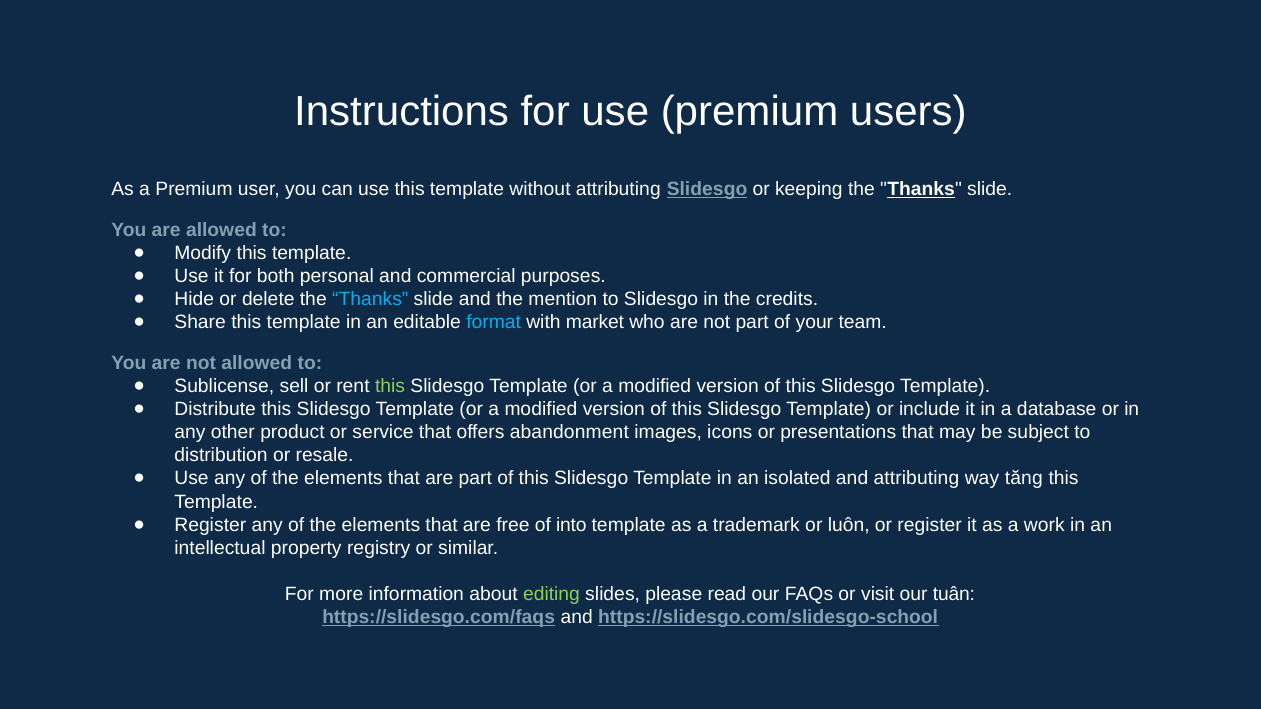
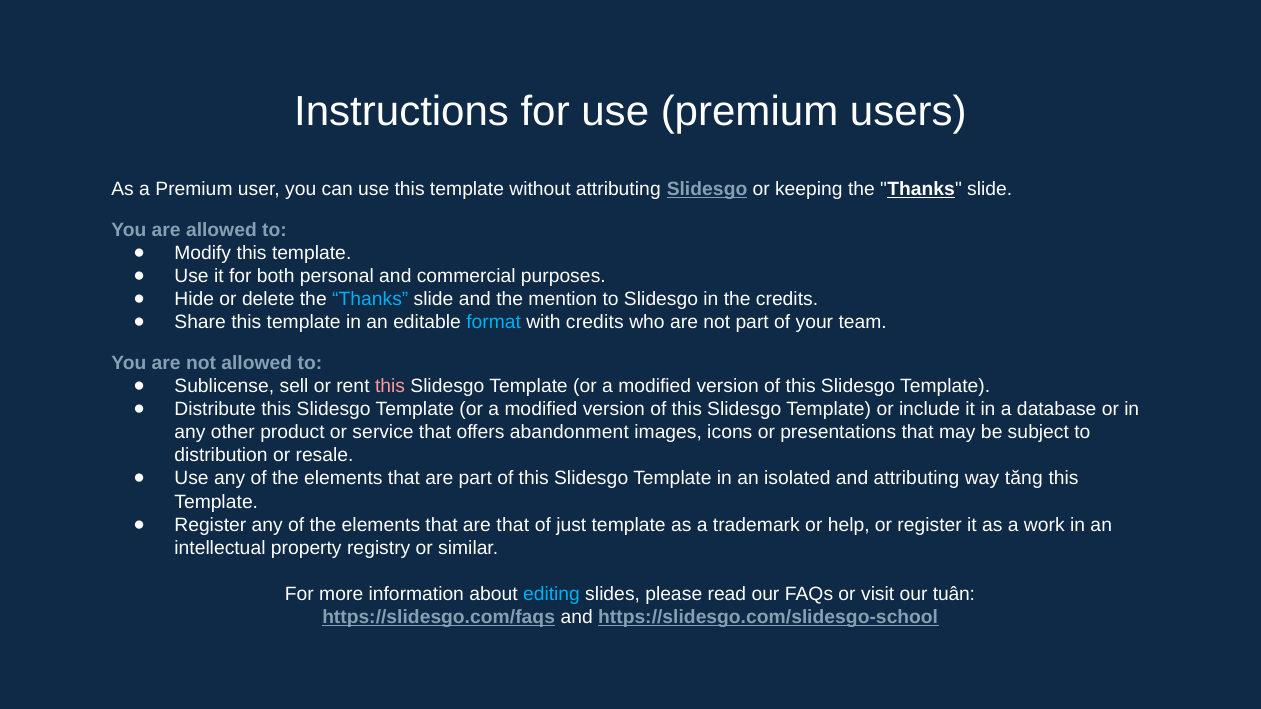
with market: market -> credits (595, 322)
this colour: light green -> pink (390, 386)
are free: free -> that (513, 525)
into: into -> just (571, 525)
luôn: luôn -> help (849, 525)
editing colour: light green -> light blue (552, 595)
